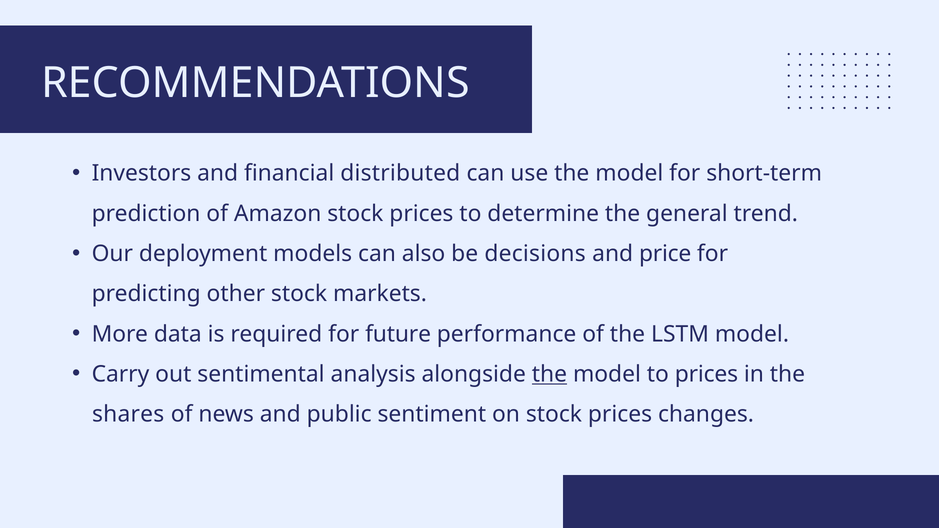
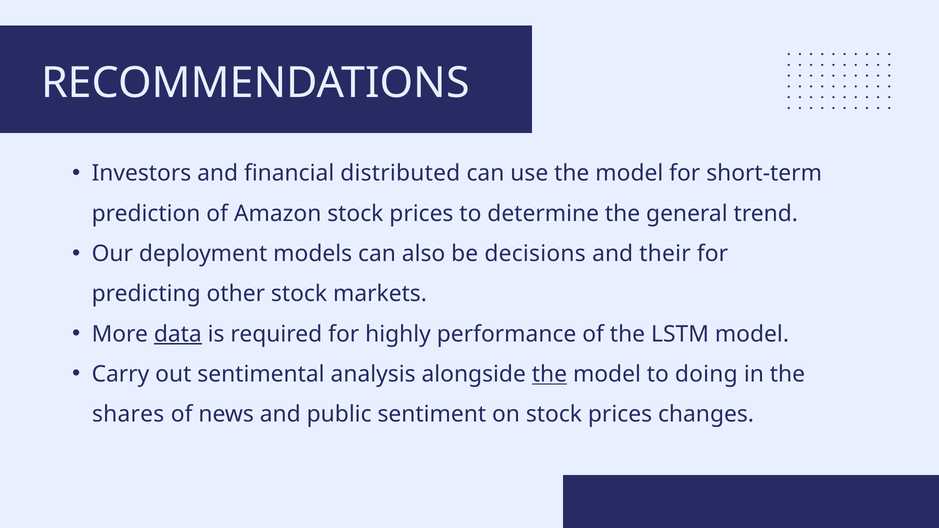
price: price -> their (665, 254)
data underline: none -> present (178, 334)
future: future -> highly (398, 334)
to prices: prices -> doing (706, 374)
